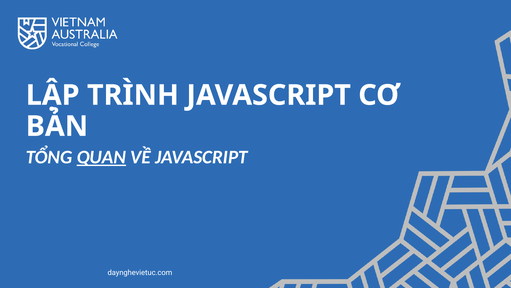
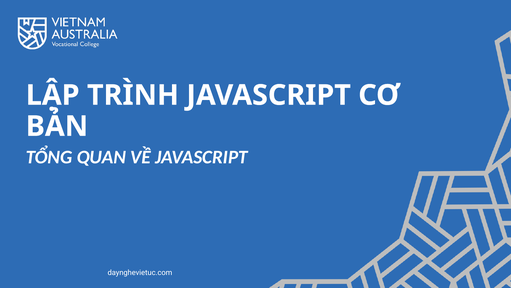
QUAN underline: present -> none (101, 157)
